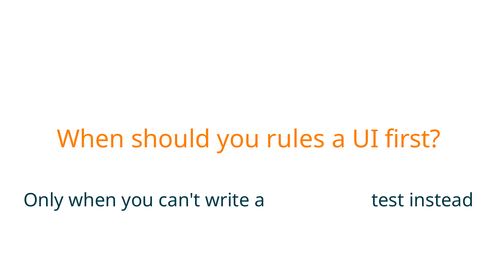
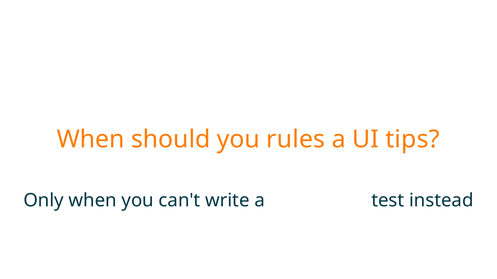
first: first -> tips (413, 140)
